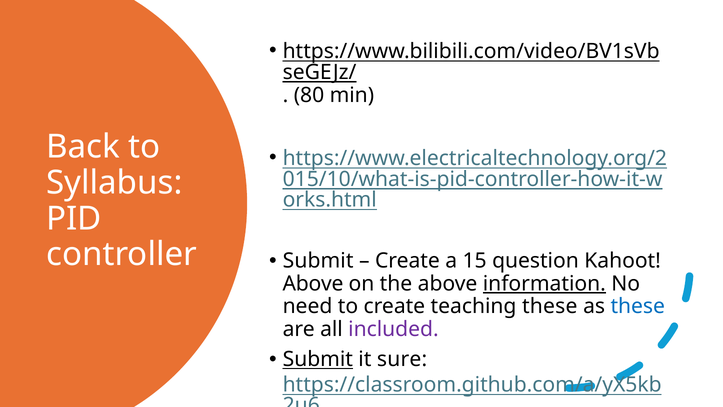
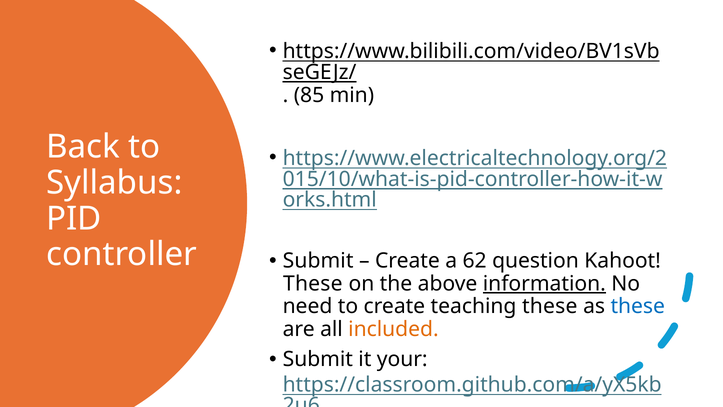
80: 80 -> 85 (309, 95)
15: 15 -> 62 (475, 261)
Above: Above -> These (313, 283)
included colour: purple -> orange (393, 329)
Submit underline: present -> none (318, 359)
sure: sure -> your (402, 359)
